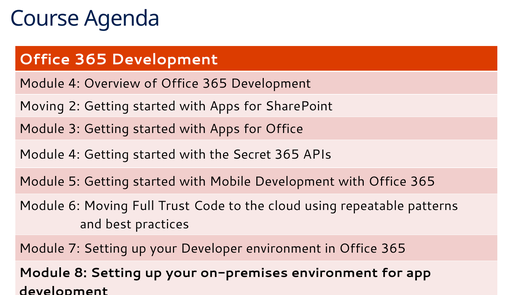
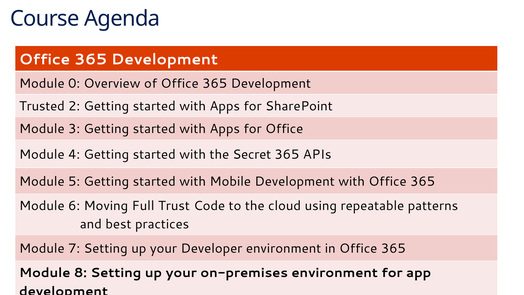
4: 4 -> 0 (74, 83)
Moving: Moving -> Trusted (42, 106)
